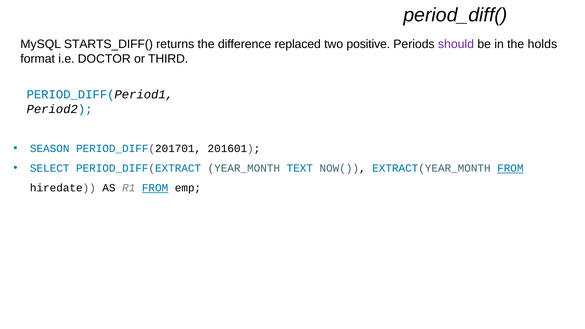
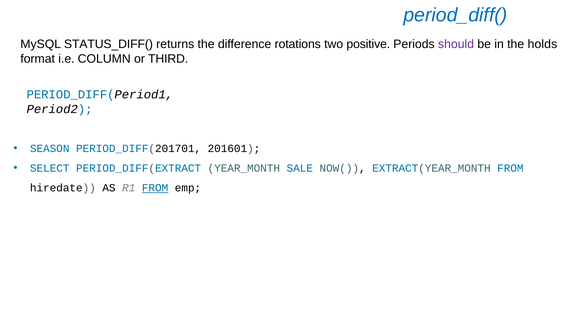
period_diff( colour: black -> blue (455, 15)
STARTS_DIFF(: STARTS_DIFF( -> STATUS_DIFF( (108, 44)
replaced: replaced -> rotations (298, 44)
DOCTOR: DOCTOR -> COLUMN (104, 59)
TEXT: TEXT -> SALE (300, 168)
FROM underline: present -> none (510, 168)
